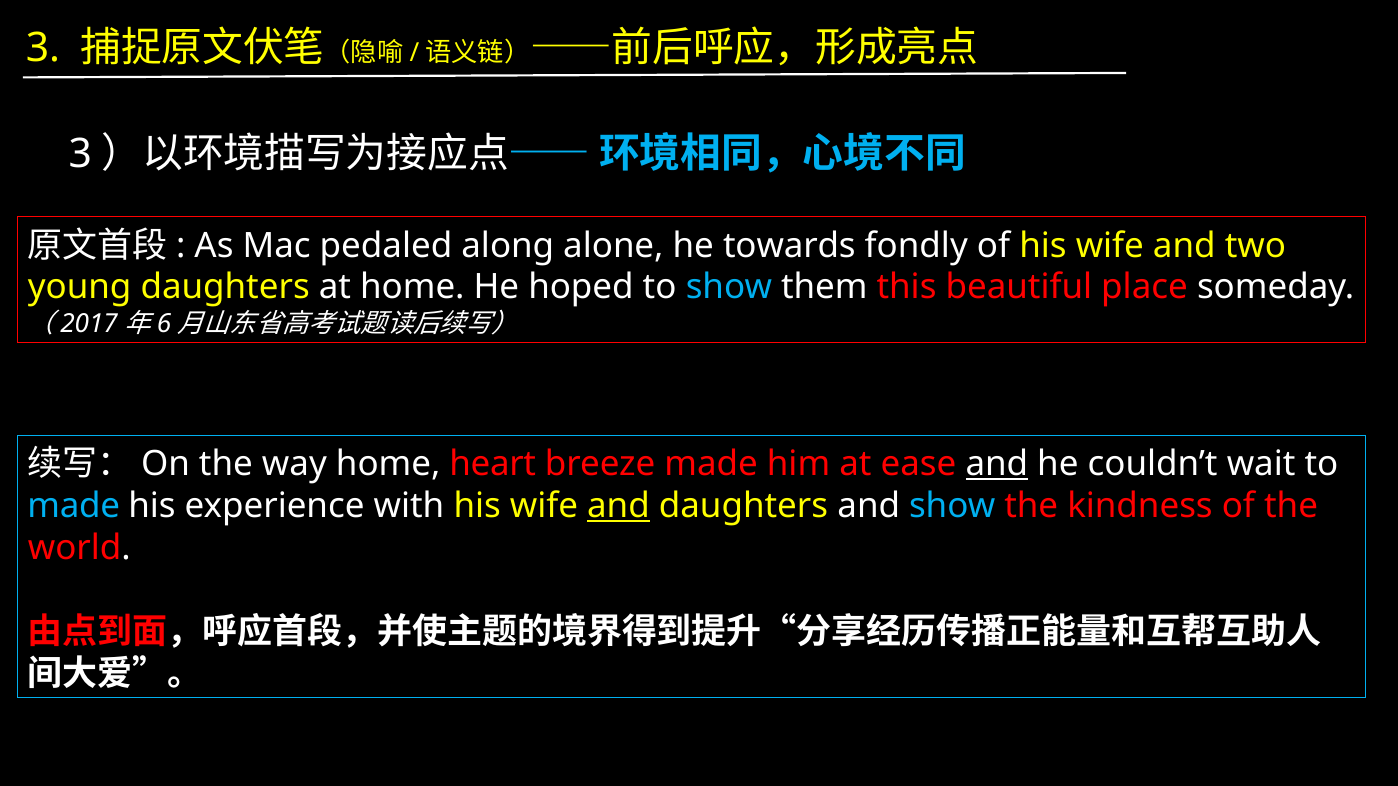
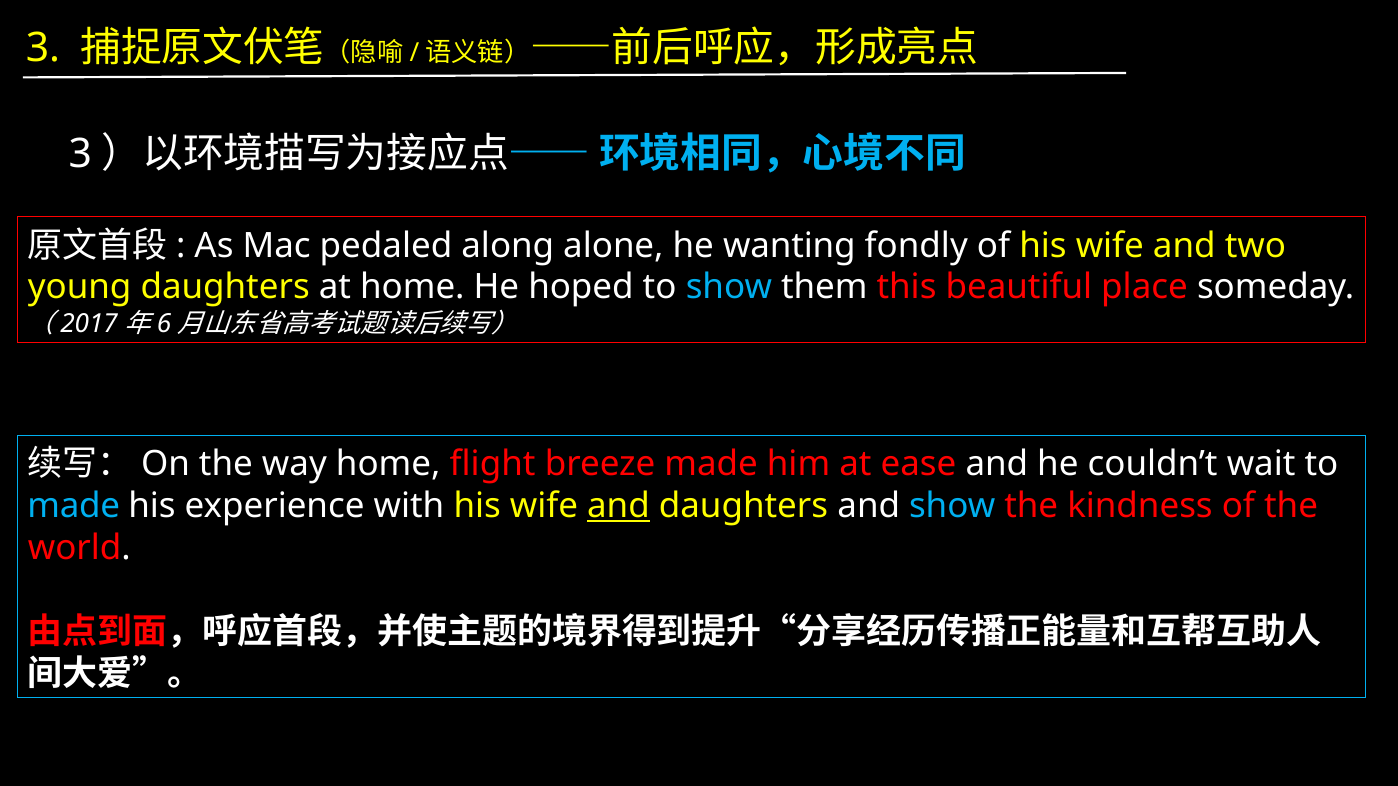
towards: towards -> wanting (789, 246)
heart: heart -> flight (493, 465)
and underline: present -> none (997, 465)
